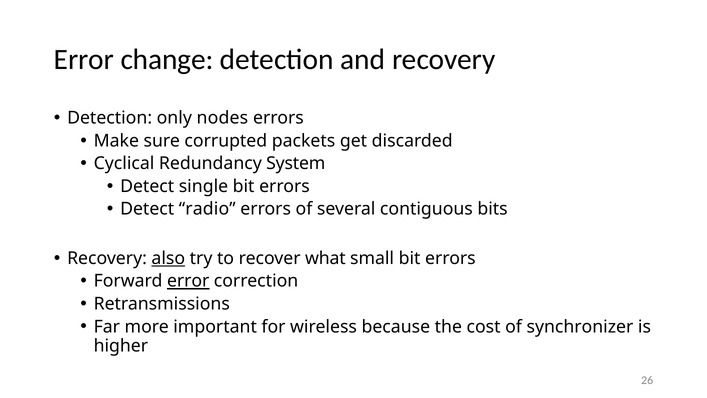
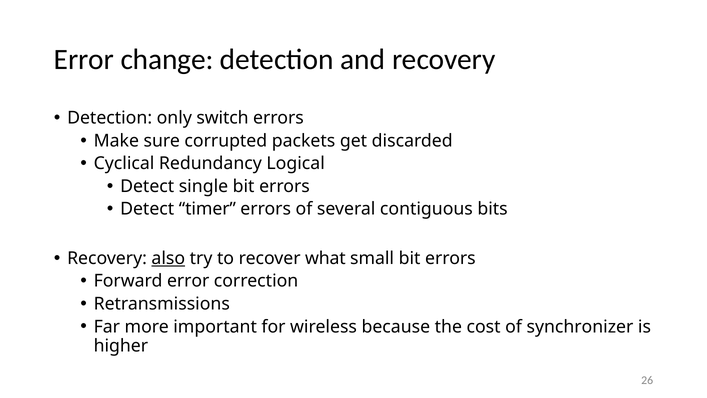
nodes: nodes -> switch (223, 118)
System: System -> Logical (296, 163)
radio: radio -> timer (207, 209)
error underline: present -> none (188, 281)
